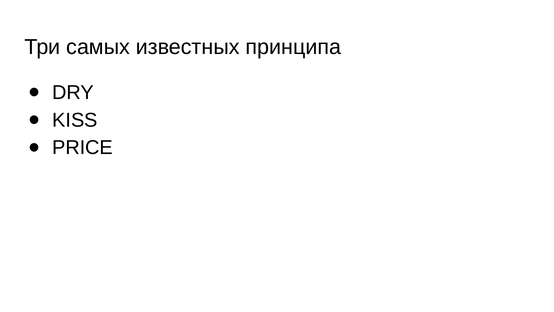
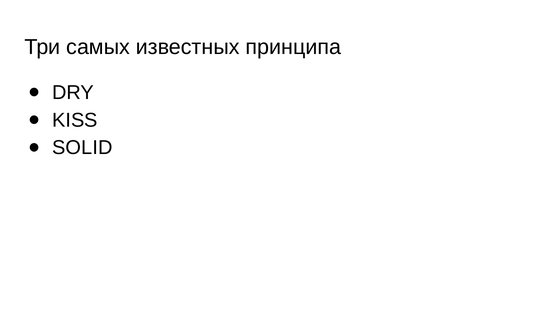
PRICE: PRICE -> SOLID (82, 148)
